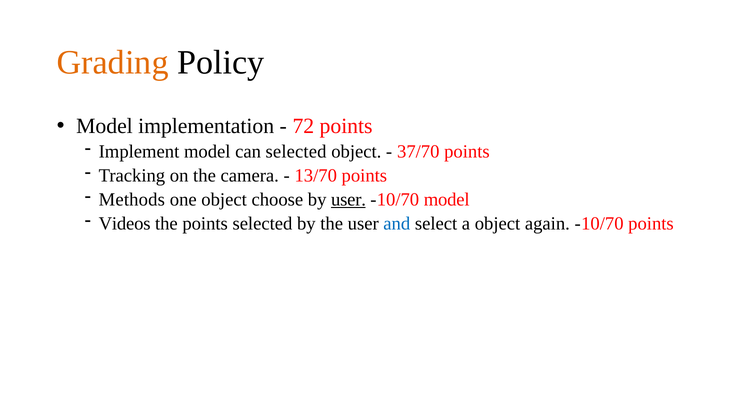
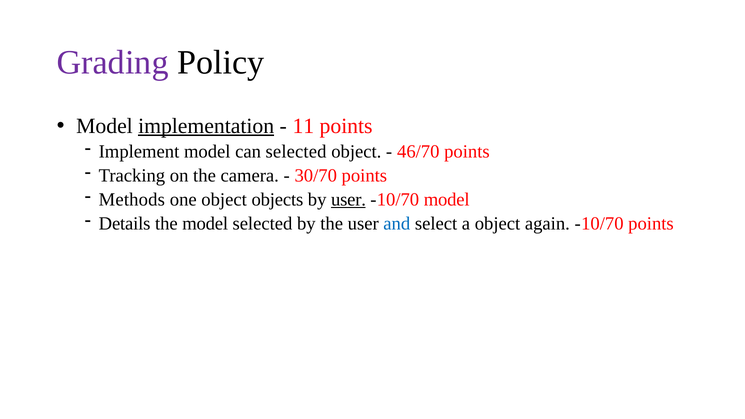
Grading colour: orange -> purple (113, 63)
implementation underline: none -> present (206, 126)
72: 72 -> 11 (303, 126)
37/70: 37/70 -> 46/70 (418, 152)
13/70: 13/70 -> 30/70 (316, 176)
choose: choose -> objects (277, 200)
Videos: Videos -> Details (125, 224)
the points: points -> model (205, 224)
